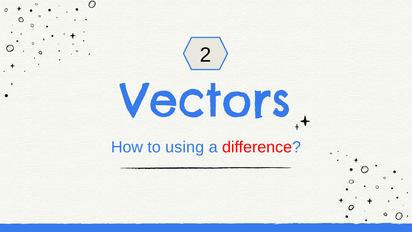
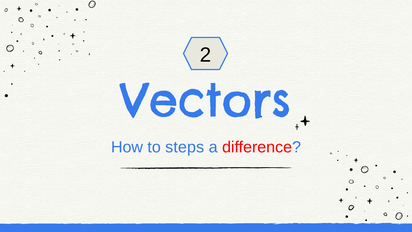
using: using -> steps (185, 147)
